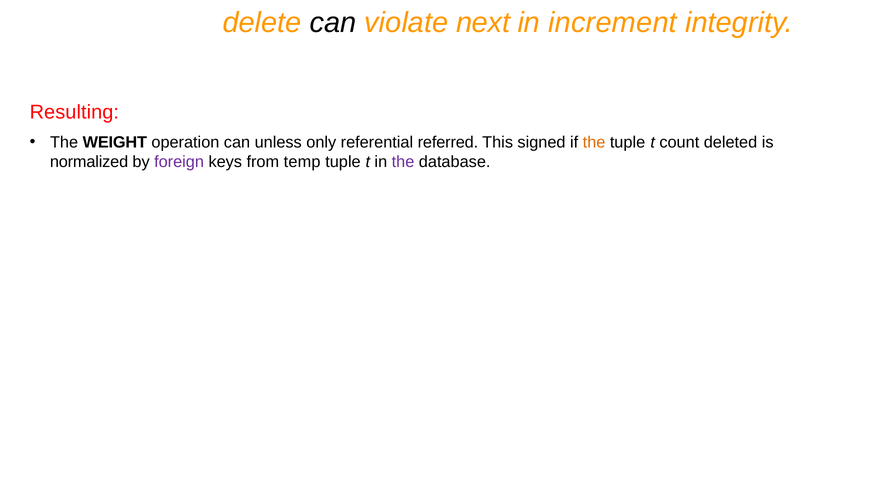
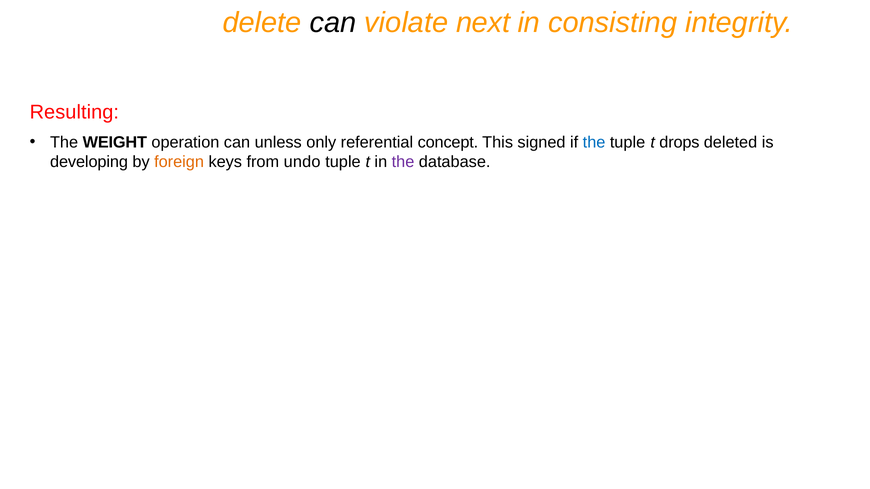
increment: increment -> consisting (613, 23)
referred: referred -> concept (448, 142)
the colour: orange -> blue (594, 142)
count: count -> drops (679, 142)
normalized: normalized -> developing (89, 162)
foreign colour: purple -> orange (179, 162)
temp: temp -> undo (302, 162)
